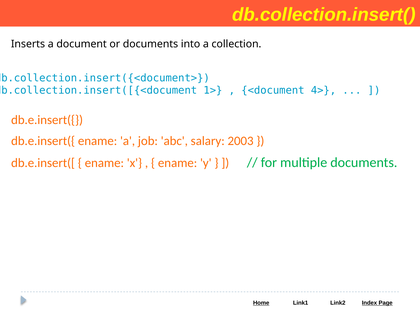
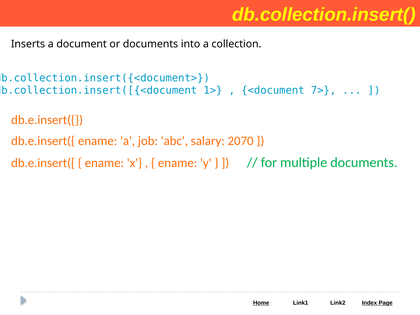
4>: 4> -> 7> (323, 90)
2003: 2003 -> 2070 (241, 141)
